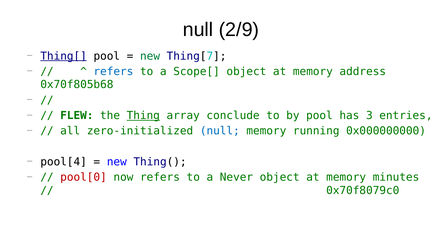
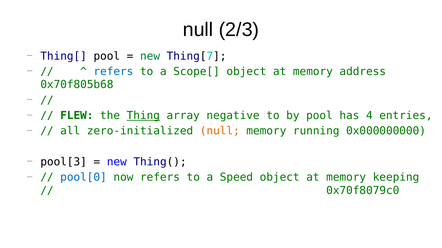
2/9: 2/9 -> 2/3 (239, 30)
Thing[ underline: present -> none (64, 56)
conclude: conclude -> negative (233, 116)
3: 3 -> 4 (369, 116)
null colour: blue -> orange (220, 131)
pool[4: pool[4 -> pool[3 (64, 162)
pool[0 colour: red -> blue (83, 178)
Never: Never -> Speed (236, 178)
minutes: minutes -> keeping (396, 178)
